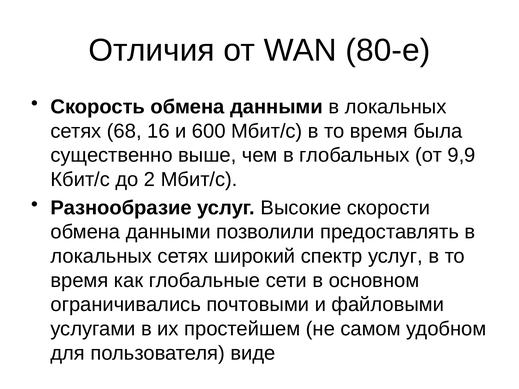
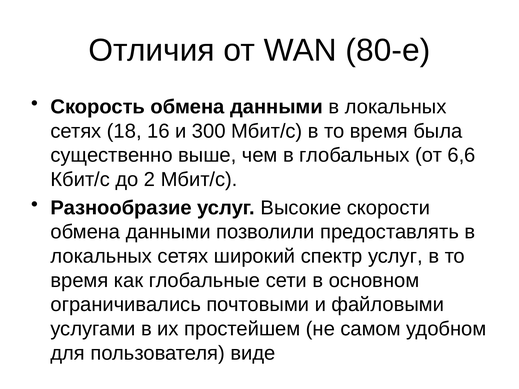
68: 68 -> 18 (124, 131)
600: 600 -> 300 (209, 131)
9,9: 9,9 -> 6,6 (462, 155)
